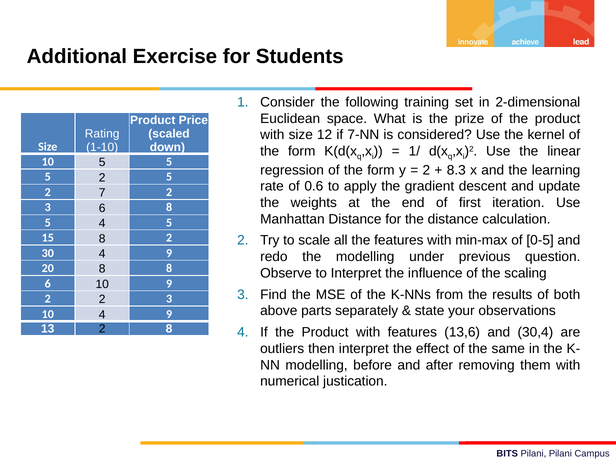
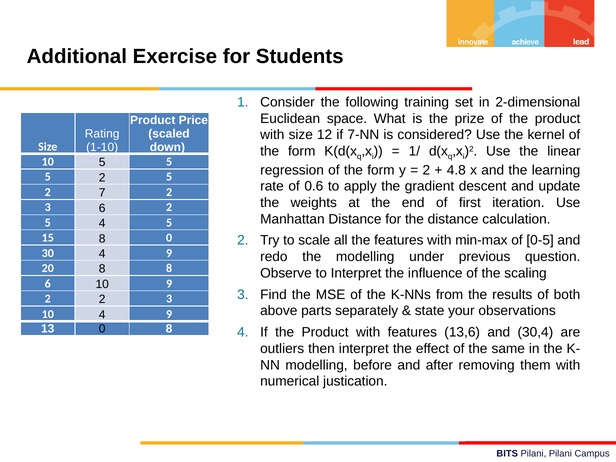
8.3: 8.3 -> 4.8 (456, 170)
6 8: 8 -> 2 (169, 207)
8 2: 2 -> 0 (169, 238)
13 2: 2 -> 0 (102, 329)
